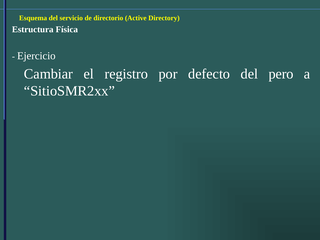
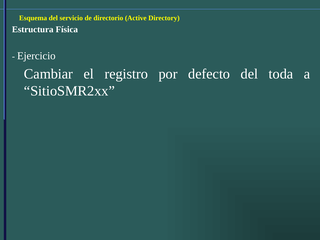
pero: pero -> toda (281, 74)
